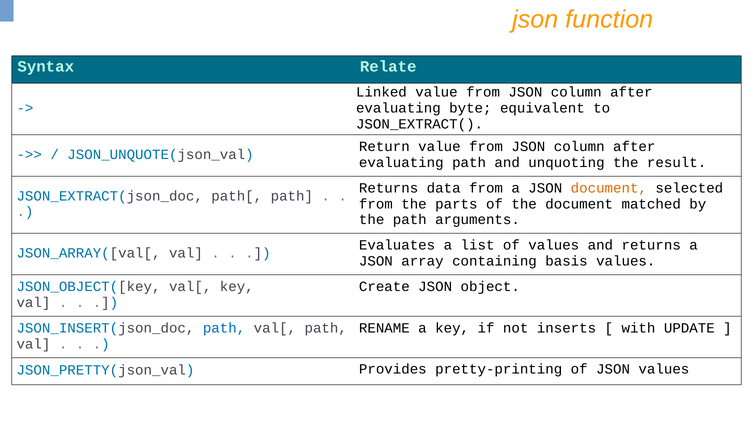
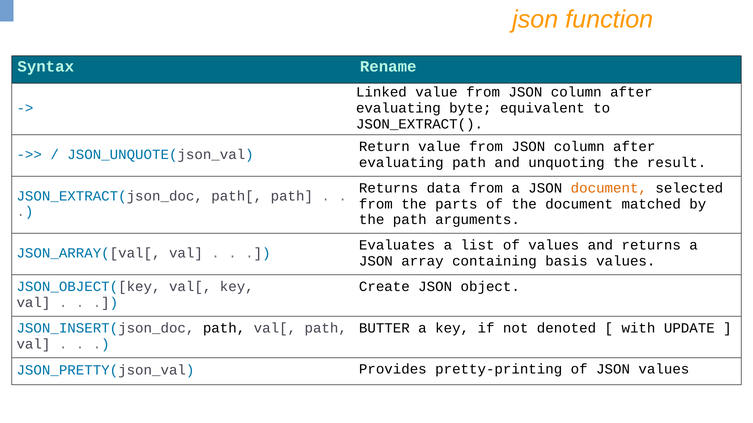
Relate: Relate -> Rename (388, 67)
path colour: blue -> black (224, 328)
RENAME: RENAME -> BUTTER (384, 328)
inserts: inserts -> denoted (566, 328)
